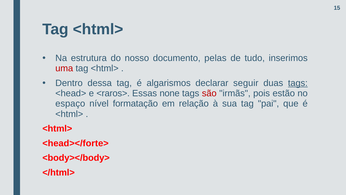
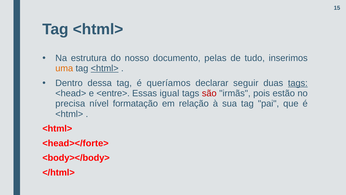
uma colour: red -> orange (64, 68)
<html> underline: none -> present (105, 68)
algarismos: algarismos -> queríamos (169, 83)
<raros>: <raros> -> <entre> (113, 93)
none: none -> igual (169, 93)
espaço: espaço -> precisa (70, 103)
